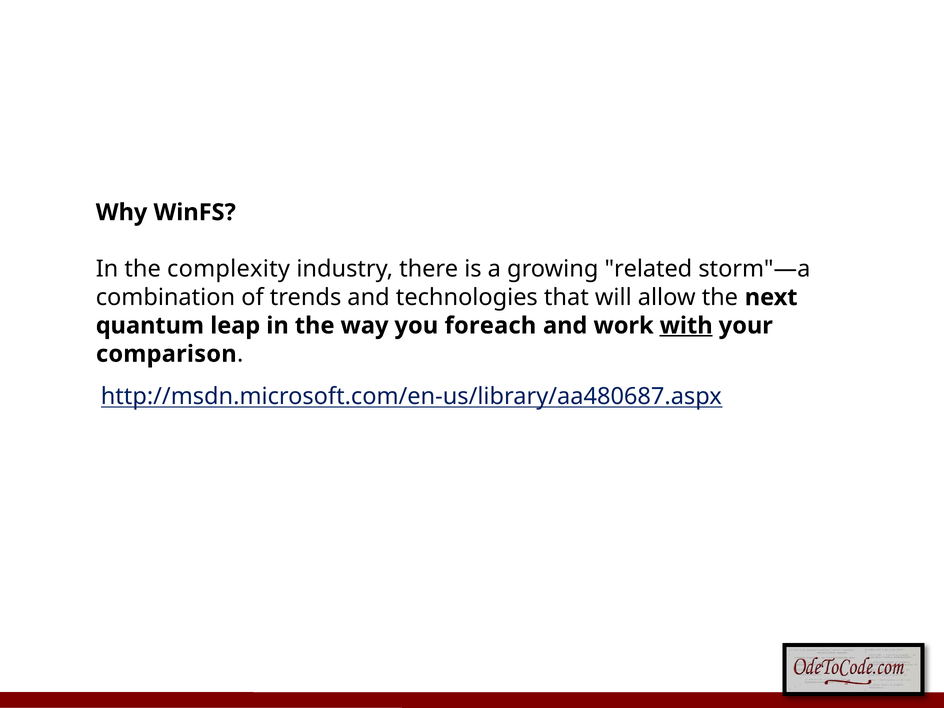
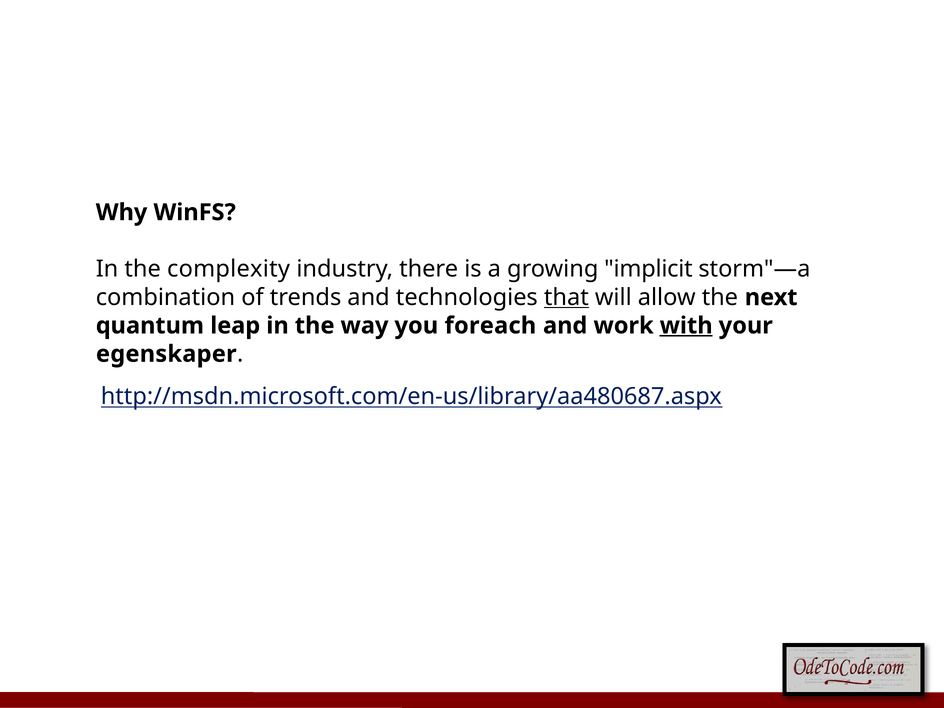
related: related -> implicit (648, 269)
that underline: none -> present (566, 297)
comparison: comparison -> egenskaper (166, 354)
